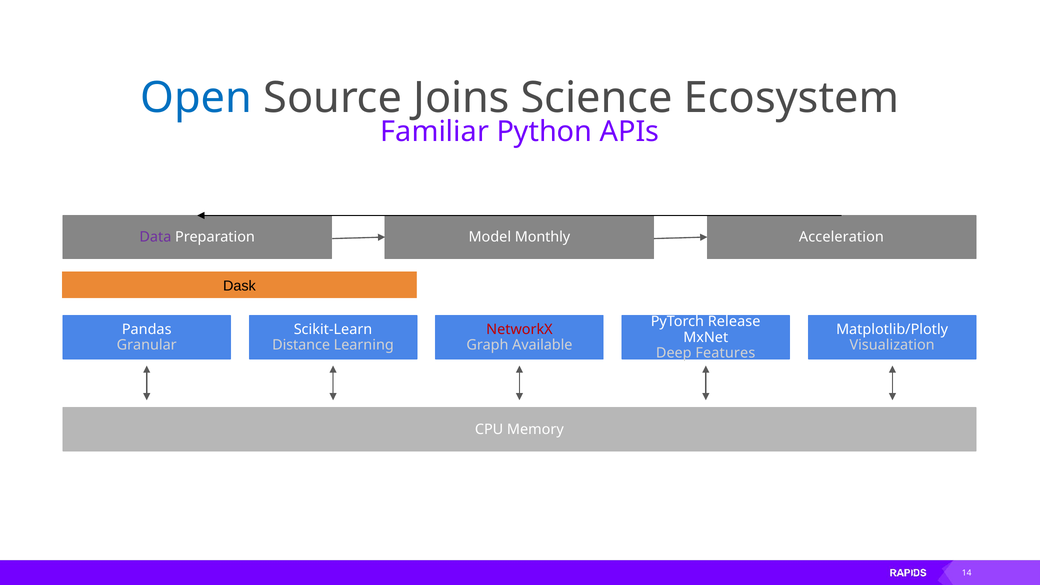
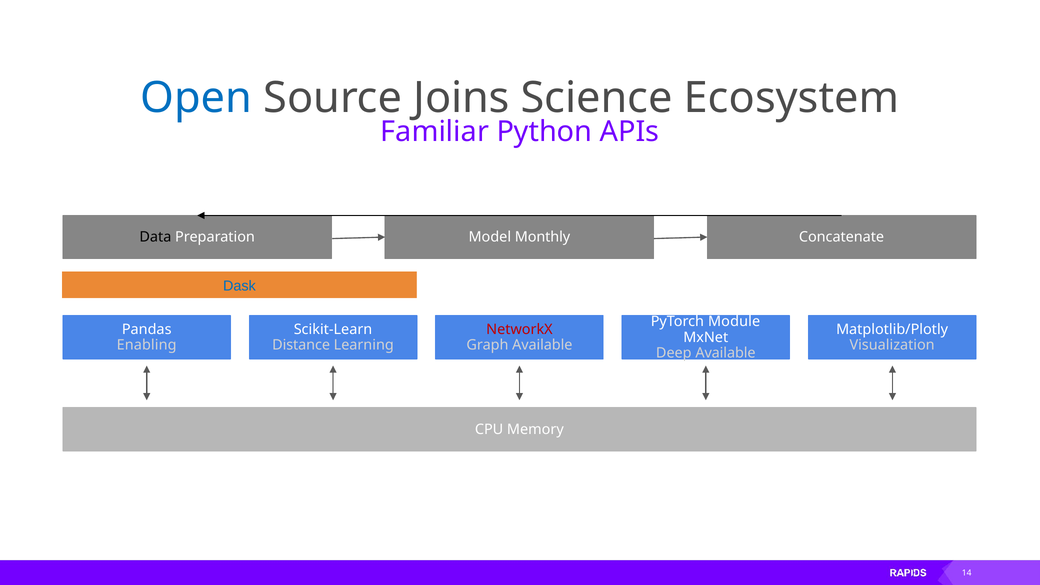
Data colour: purple -> black (155, 237)
Acceleration: Acceleration -> Concatenate (842, 237)
Dask colour: black -> blue (239, 286)
Release: Release -> Module (734, 322)
Granular: Granular -> Enabling (147, 345)
Deep Features: Features -> Available (725, 353)
